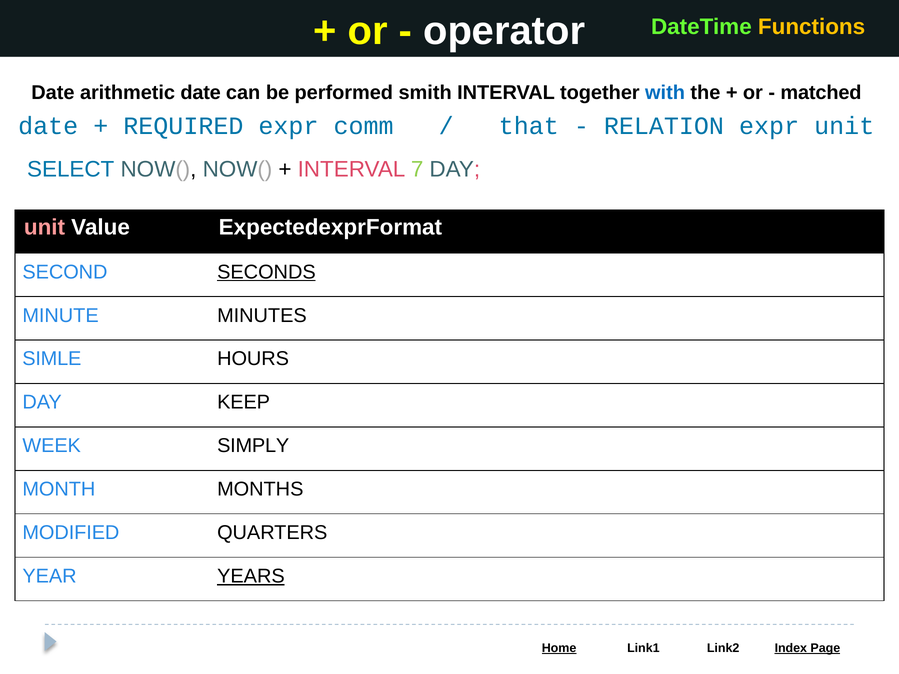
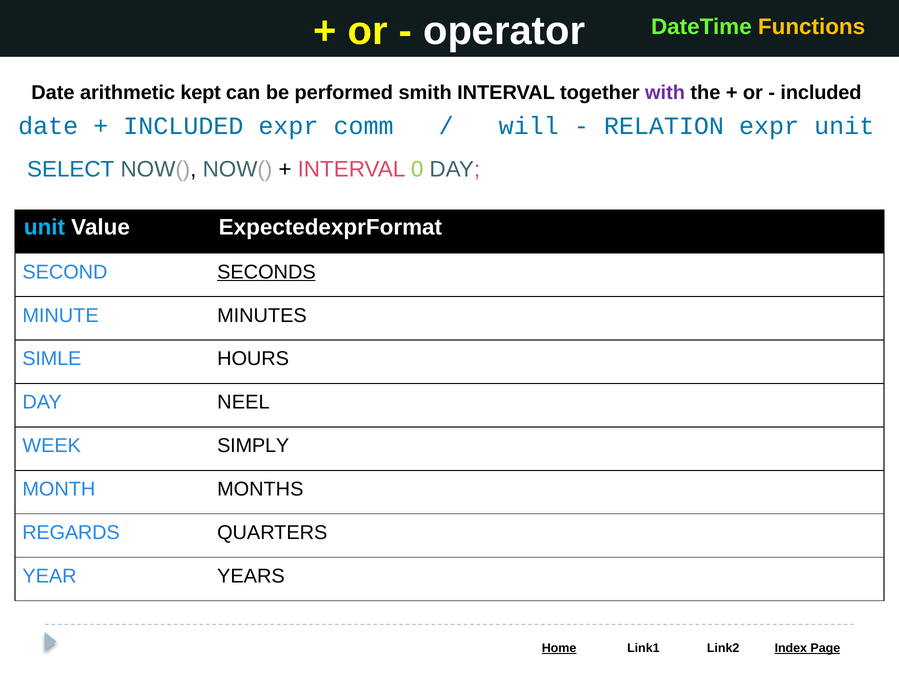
arithmetic date: date -> kept (201, 93)
with colour: blue -> purple (665, 93)
matched: matched -> included (821, 93)
REQUIRED: REQUIRED -> INCLUDED (183, 126)
that: that -> will (529, 126)
7: 7 -> 0 (417, 169)
unit colour: pink -> light blue (44, 227)
KEEP: KEEP -> NEEL (243, 402)
MODIFIED: MODIFIED -> REGARDS (71, 533)
YEARS underline: present -> none (251, 576)
